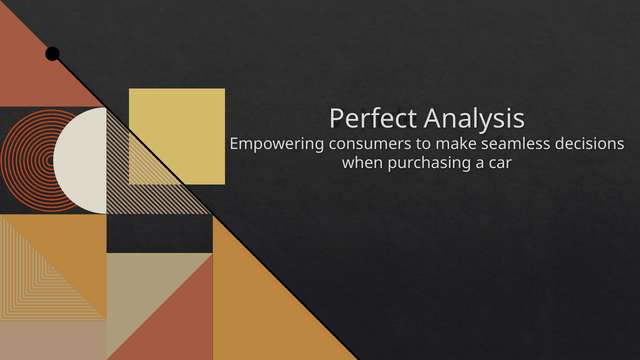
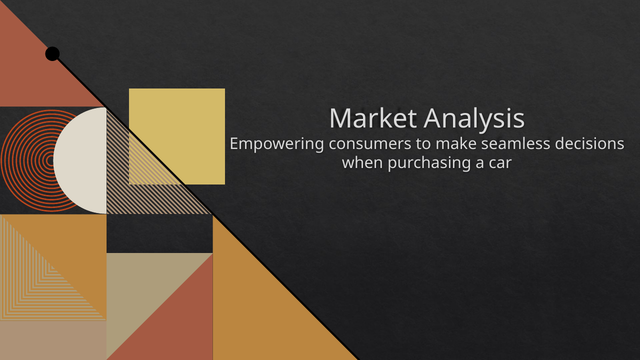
Perfect: Perfect -> Market (373, 119)
